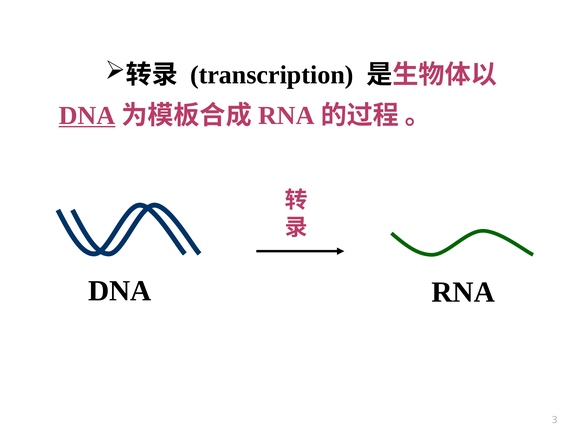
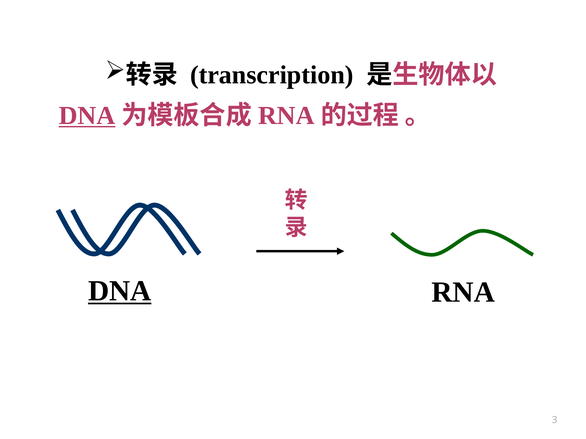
DNA underline: none -> present (120, 291)
